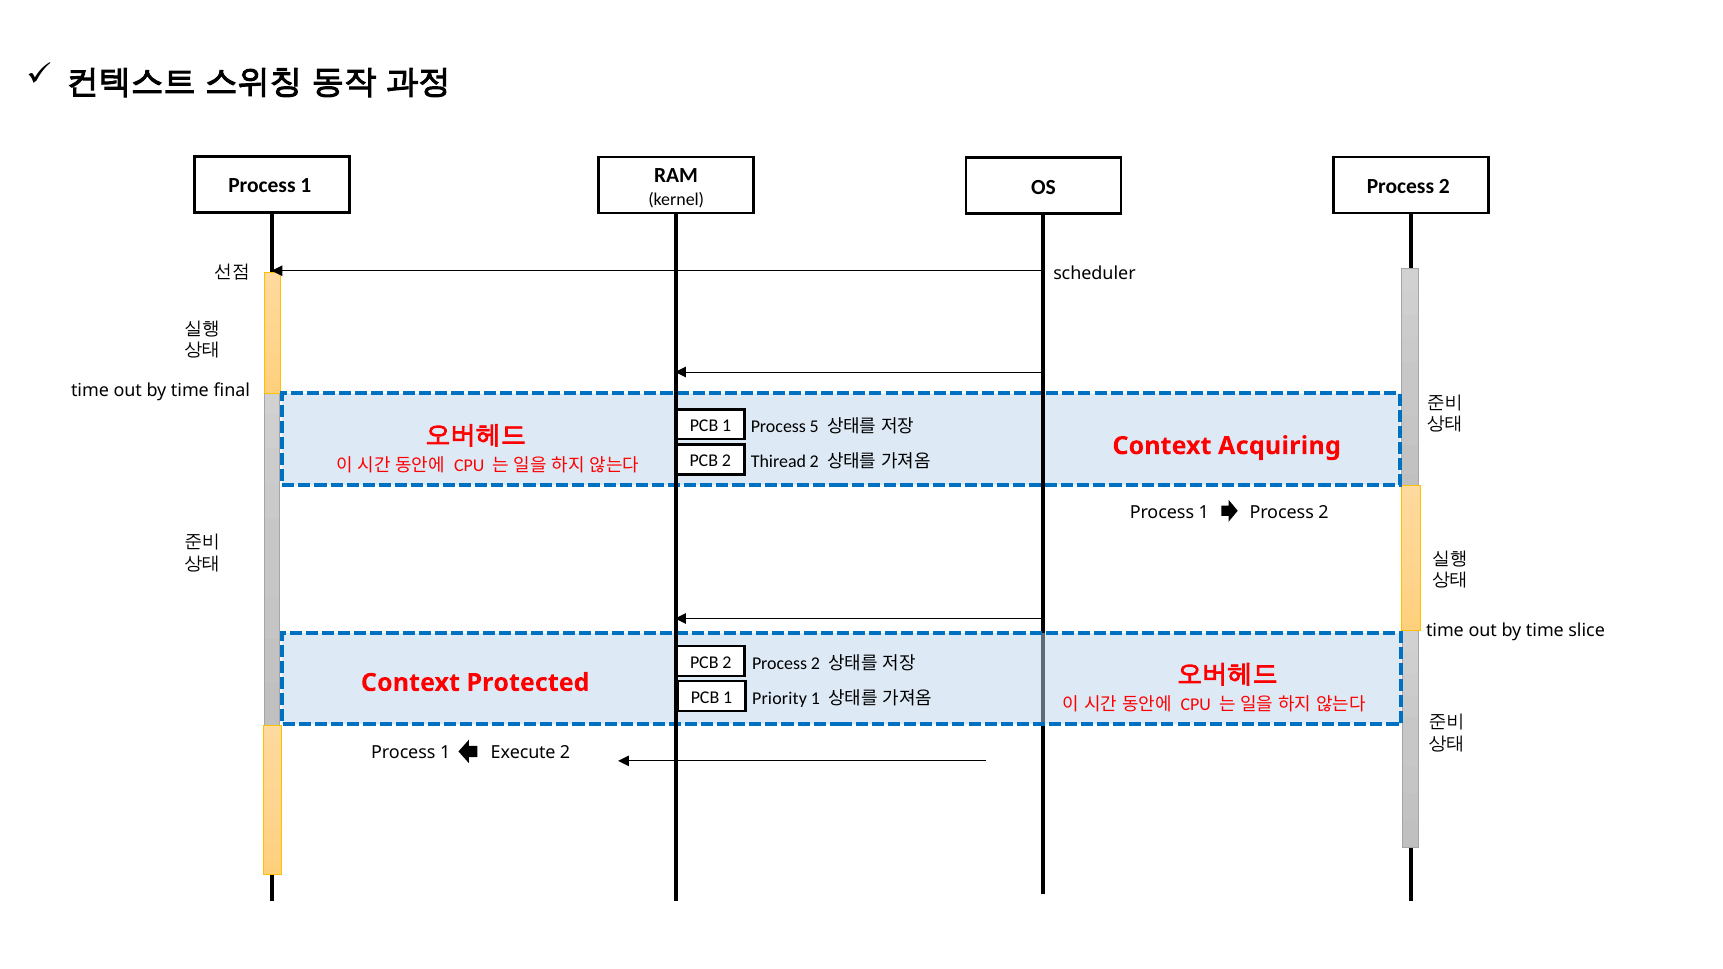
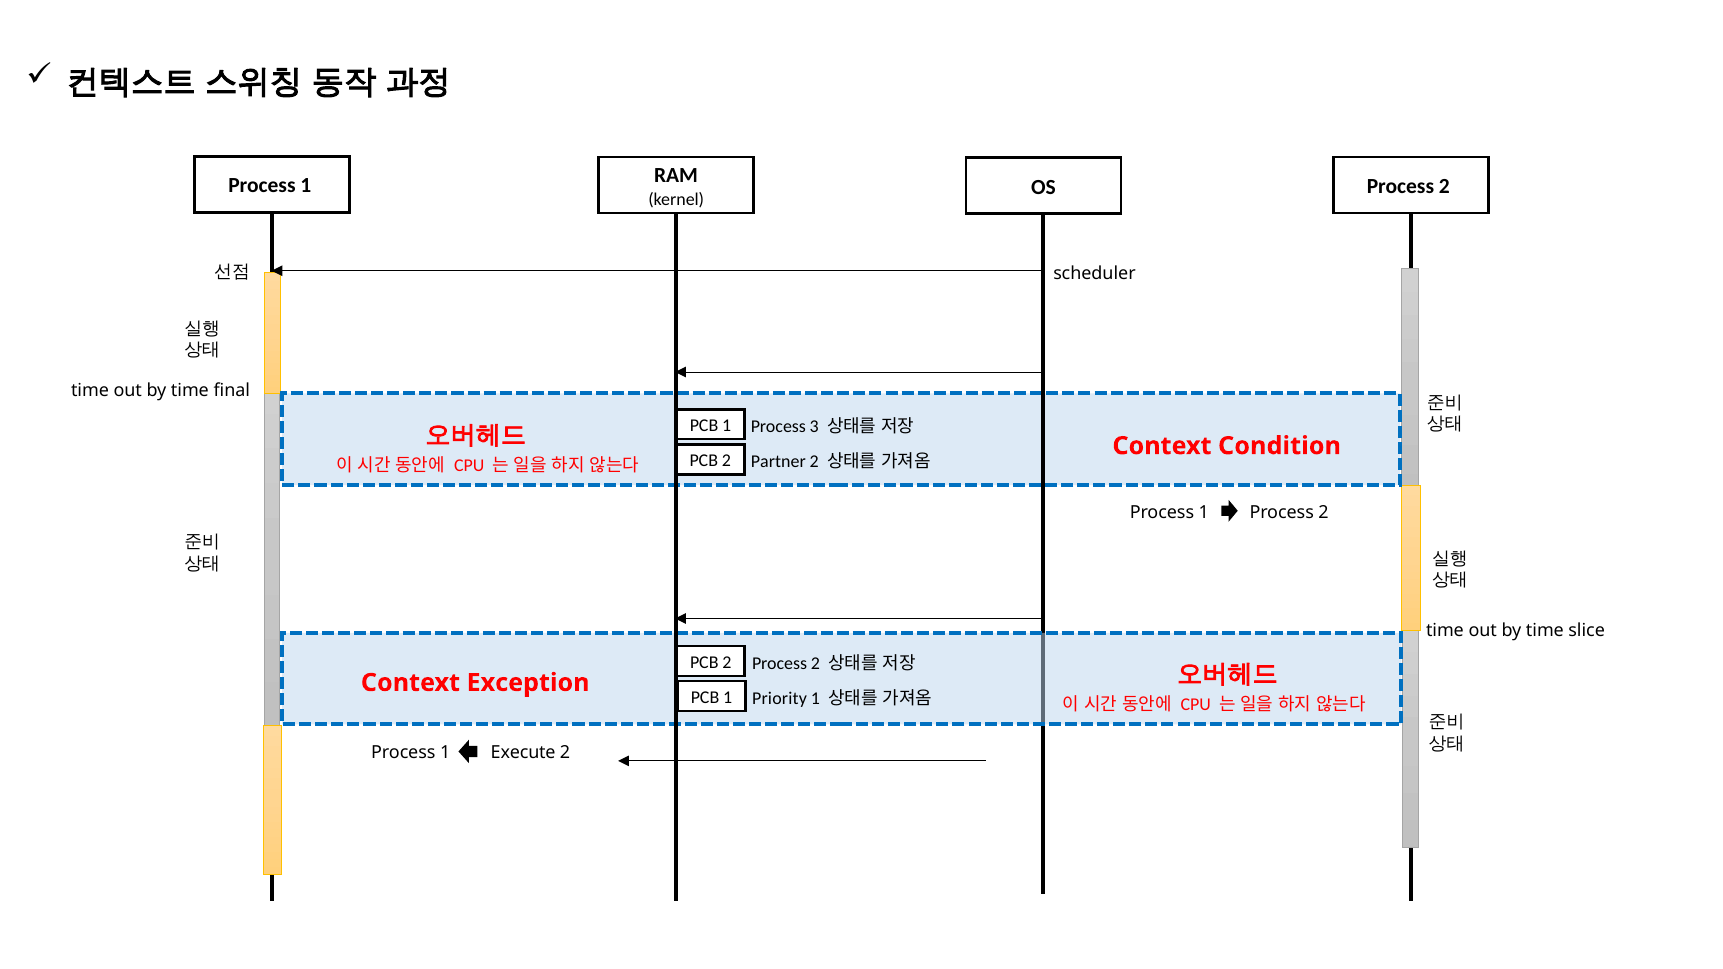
5: 5 -> 3 (814, 427)
Thiread: Thiread -> Partner (778, 462)
Acquiring: Acquiring -> Condition (1280, 446)
Protected: Protected -> Exception (528, 683)
